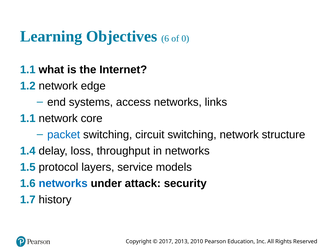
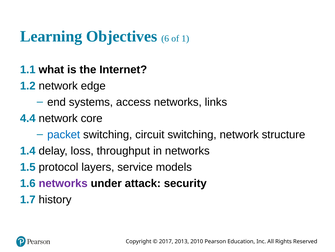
0: 0 -> 1 (185, 38)
1.1: 1.1 -> 4.4 (28, 118)
networks colour: blue -> purple (63, 183)
